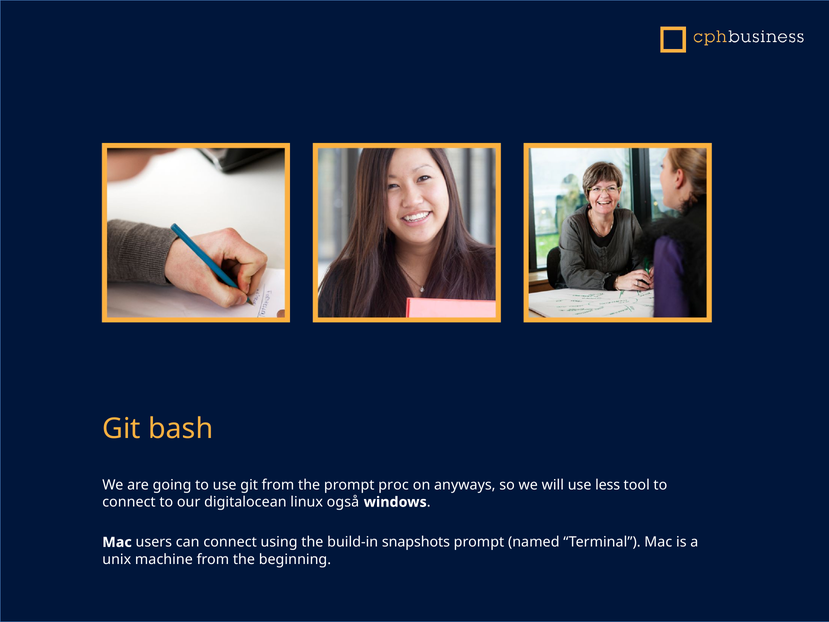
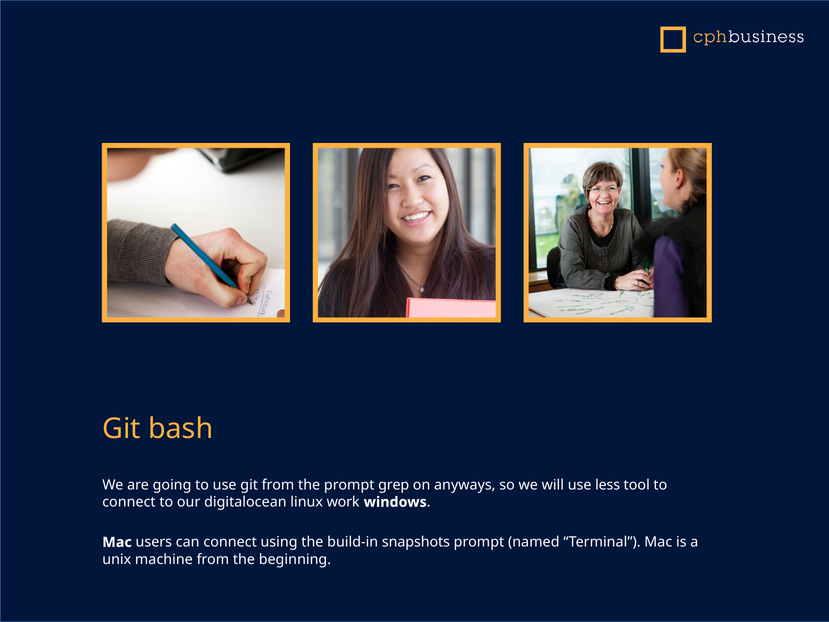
proc: proc -> grep (394, 485)
også: også -> work (343, 502)
